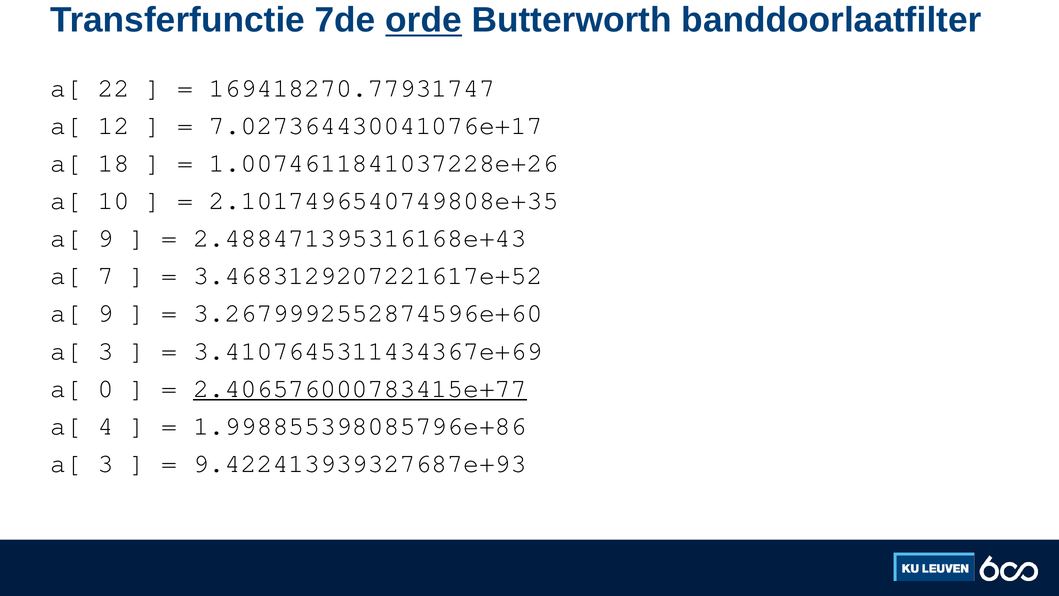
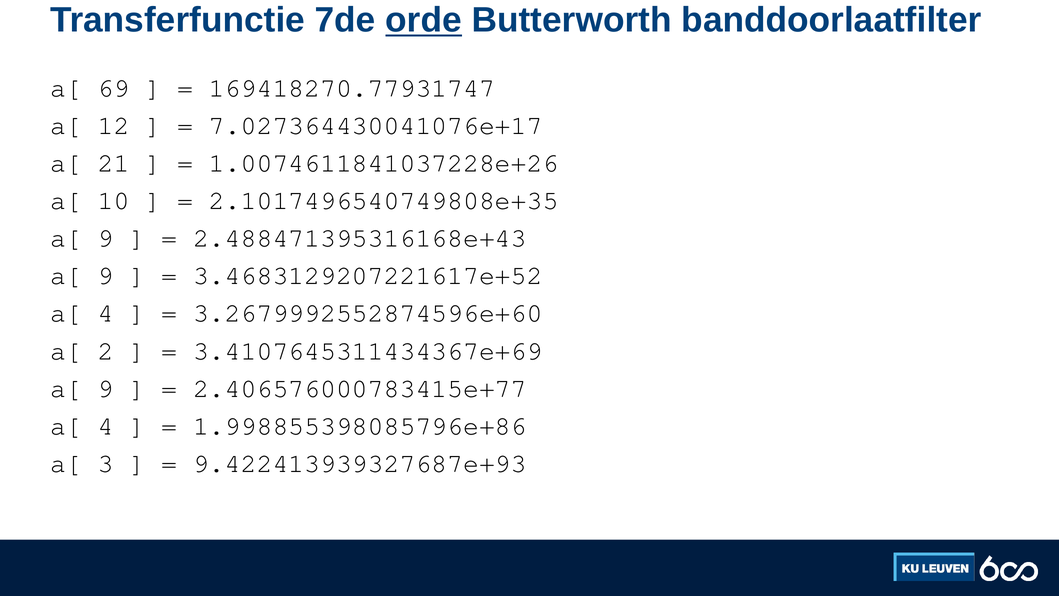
22: 22 -> 69 (114, 88)
18: 18 -> 21 (114, 163)
7: 7 -> 9 (106, 276)
9: 9 -> 4 (106, 313)
3: 3 -> 2 (106, 351)
0: 0 -> 9 (106, 388)
2.406576000783415e+77 underline: present -> none (360, 388)
